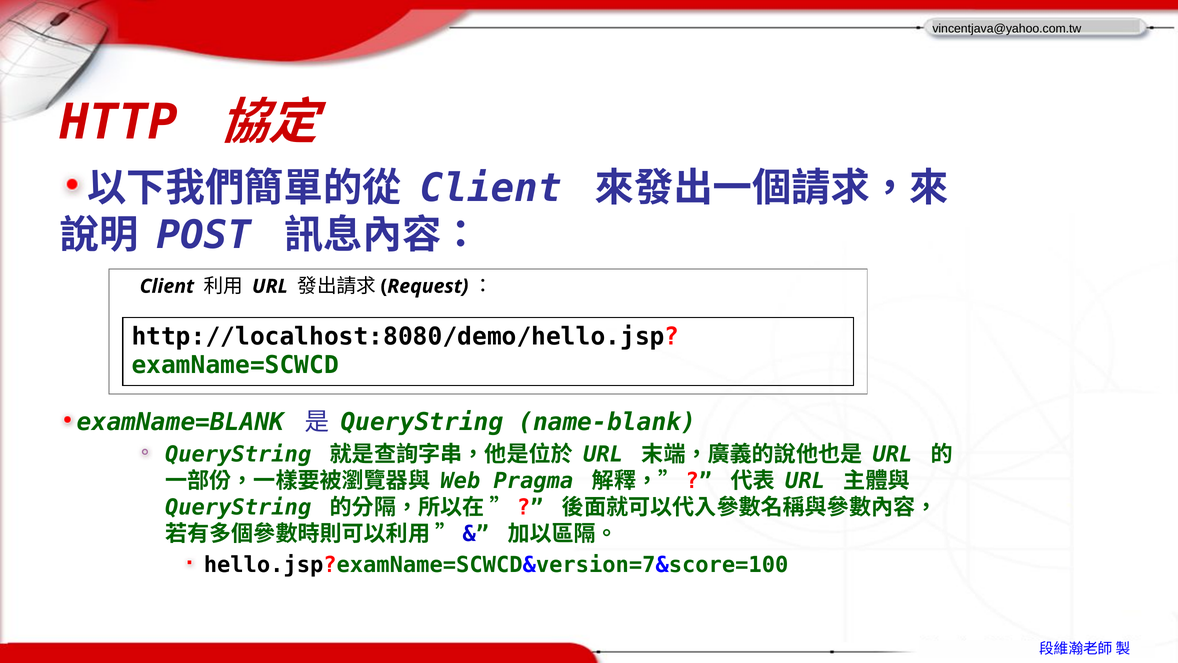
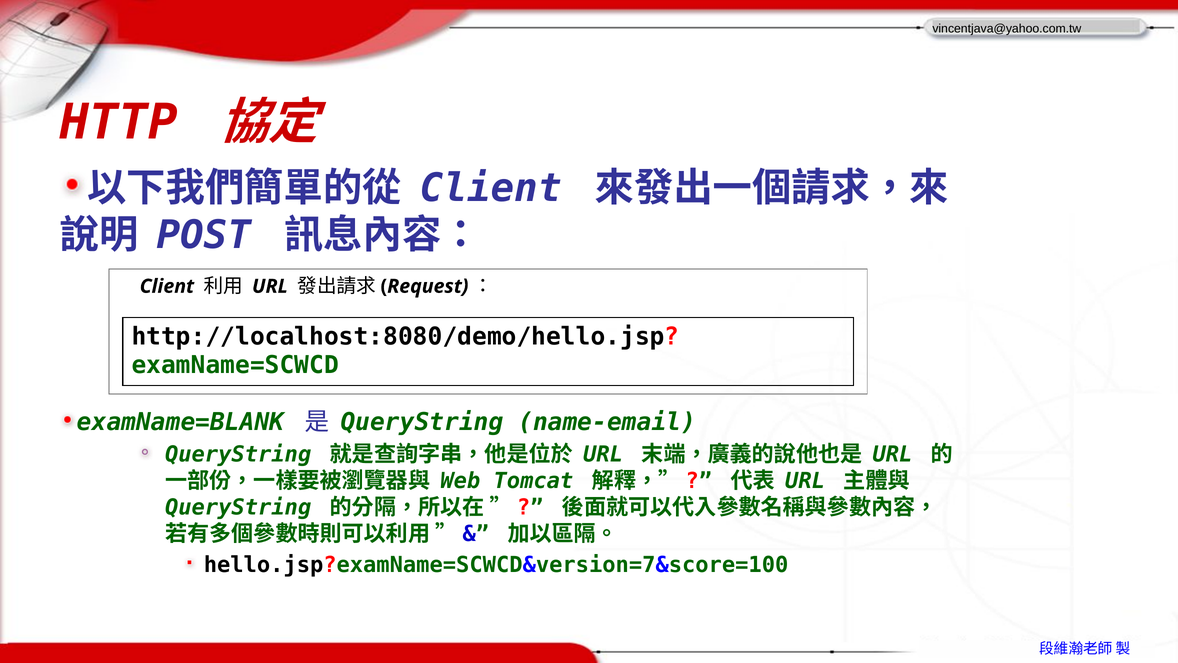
name-blank: name-blank -> name-email (607, 422)
Pragma: Pragma -> Tomcat (533, 480)
